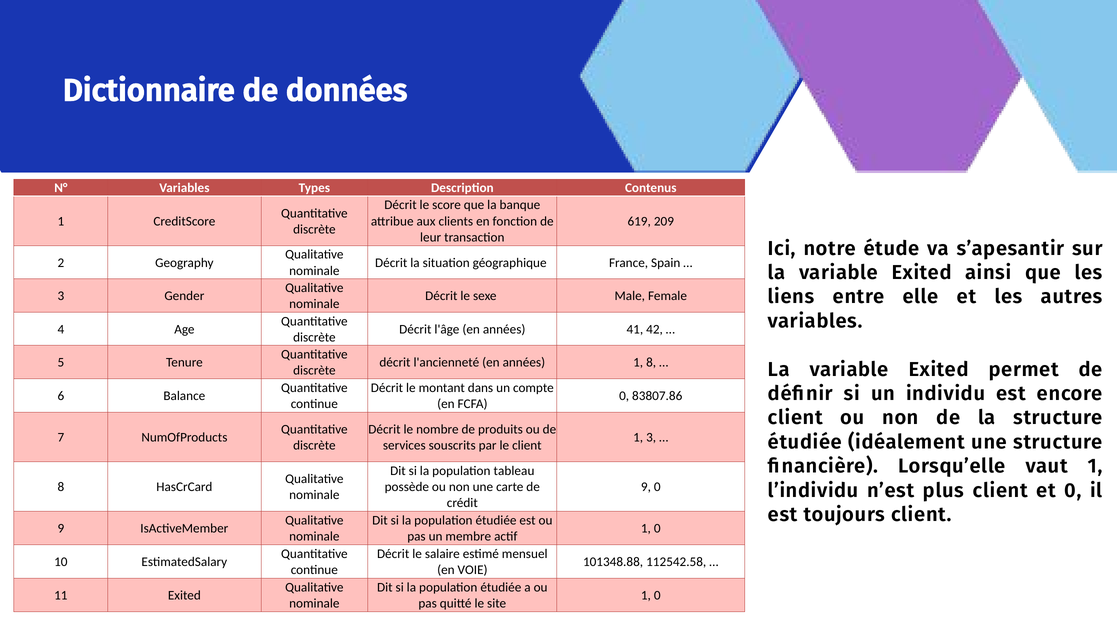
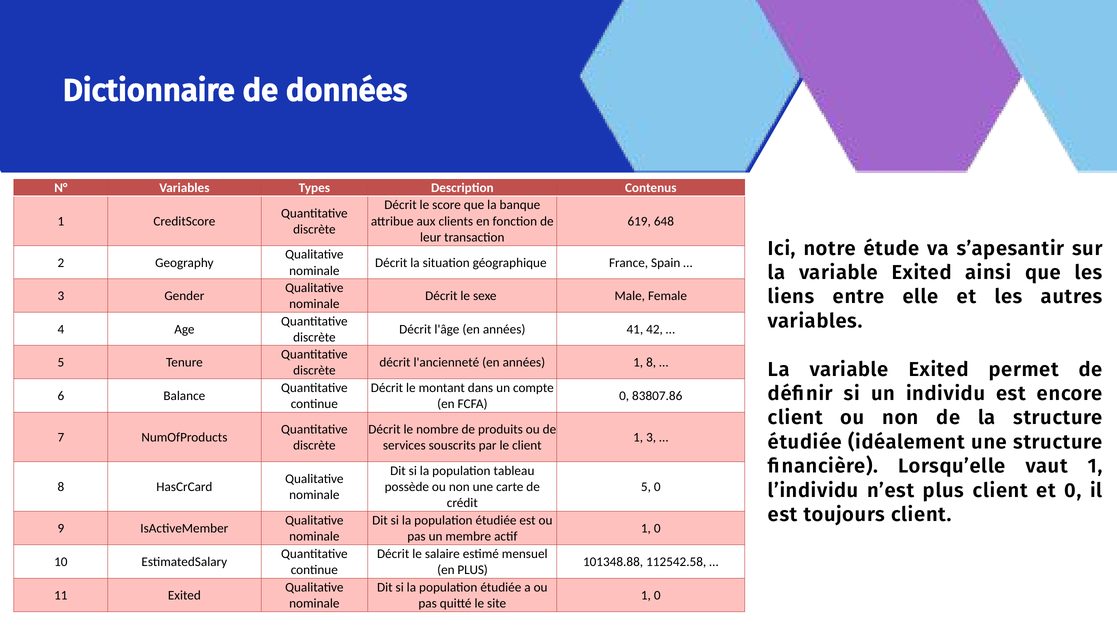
209: 209 -> 648 (664, 221)
9: 9 -> 5 (646, 487)
en VOIE: VOIE -> PLUS (473, 570)
